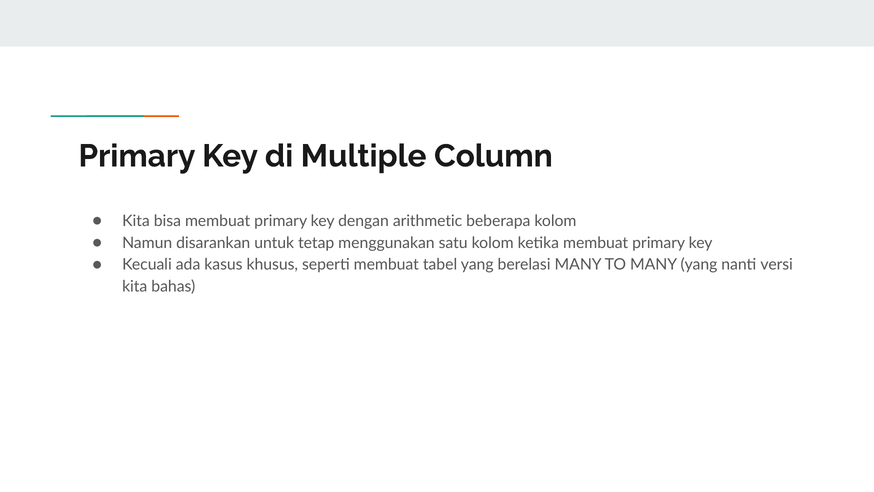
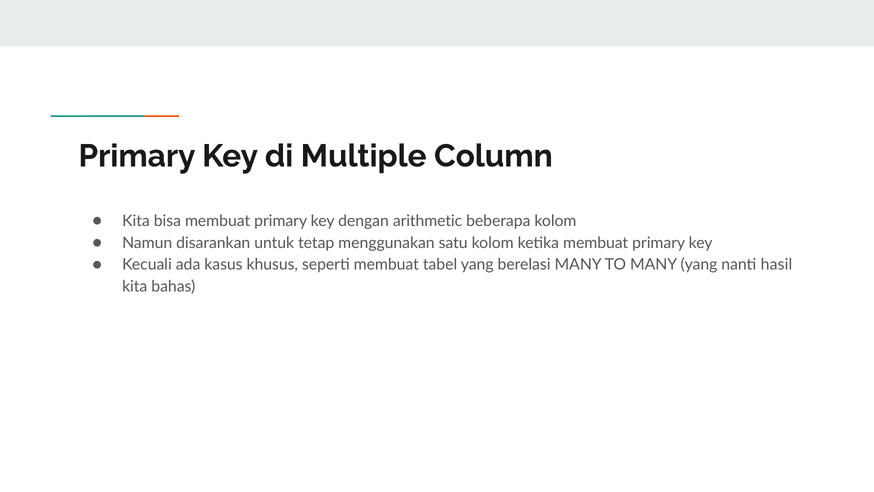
versi: versi -> hasil (777, 264)
